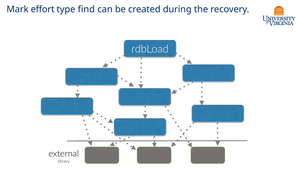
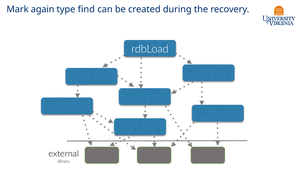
effort: effort -> again (43, 9)
